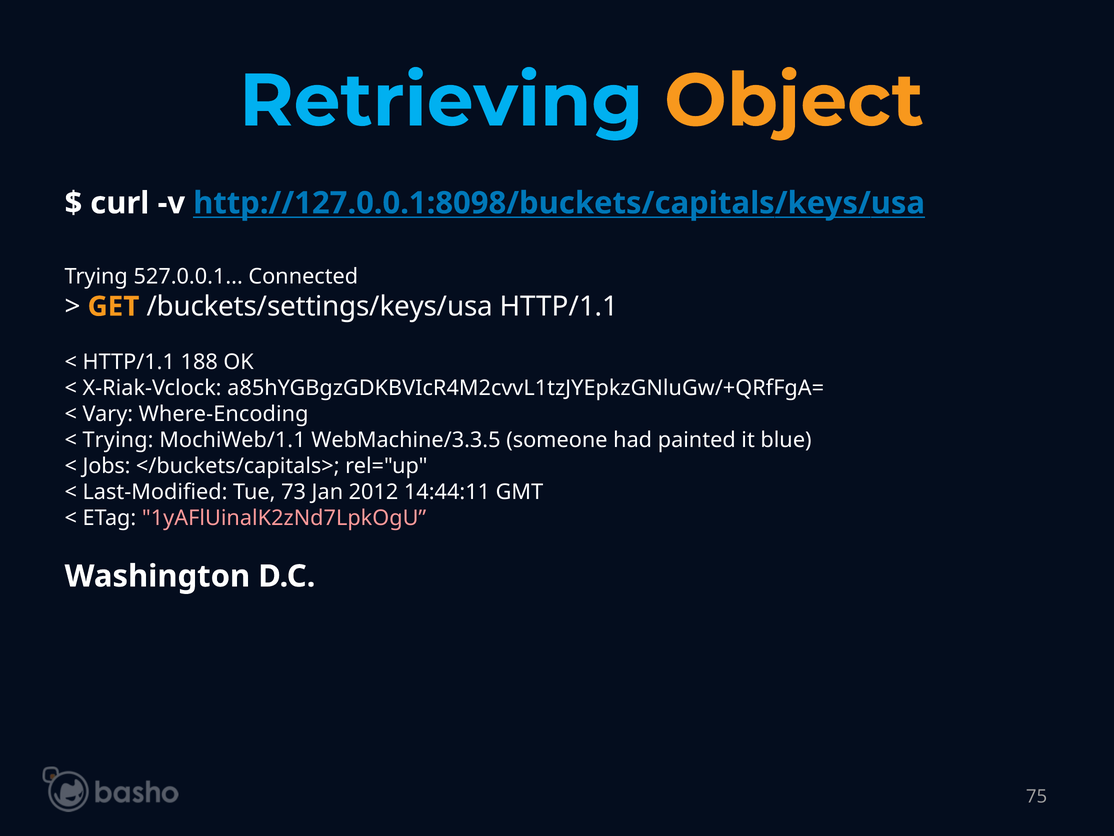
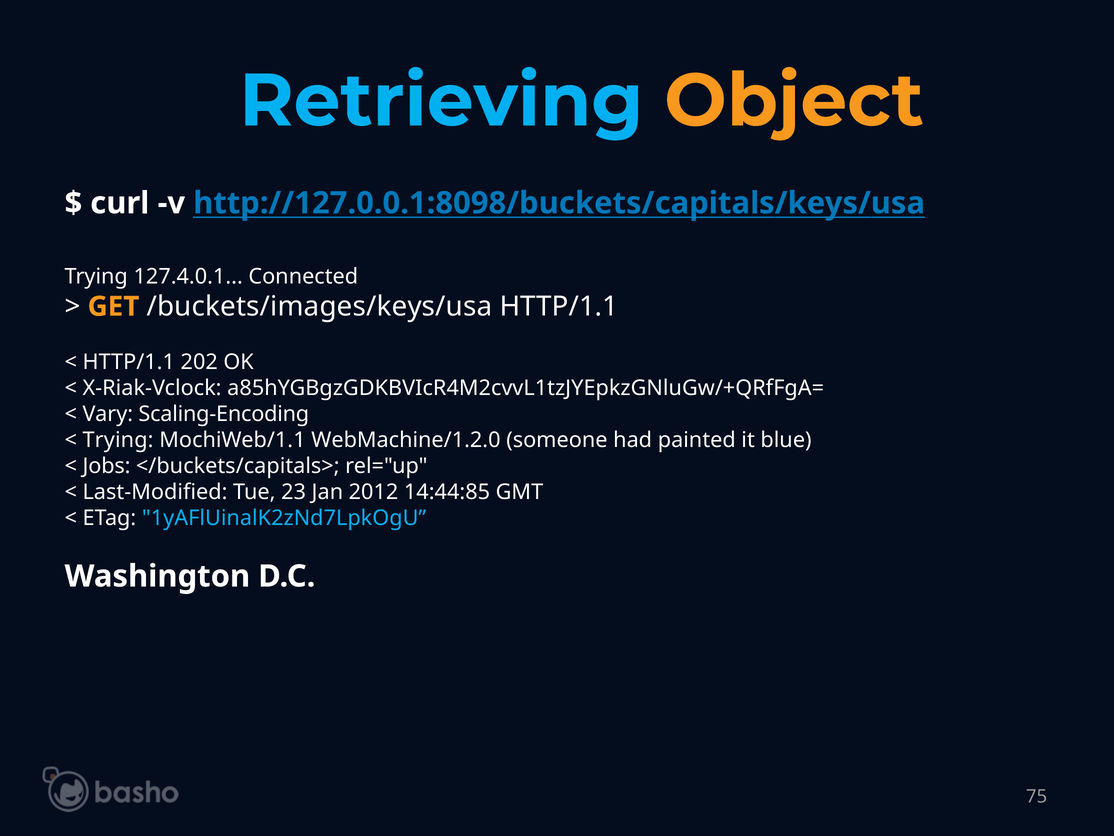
527.0.0.1: 527.0.0.1 -> 127.4.0.1 (188, 276)
/buckets/settings/keys/usa: /buckets/settings/keys/usa -> /buckets/images/keys/usa (320, 306)
188: 188 -> 202 (199, 362)
Where-Encoding: Where-Encoding -> Scaling-Encoding (224, 414)
WebMachine/3.3.5: WebMachine/3.3.5 -> WebMachine/1.2.0 (406, 440)
73: 73 -> 23 (294, 492)
14:44:11: 14:44:11 -> 14:44:85 (447, 492)
1yAFlUinalK2zNd7LpkOgU colour: pink -> light blue (284, 518)
